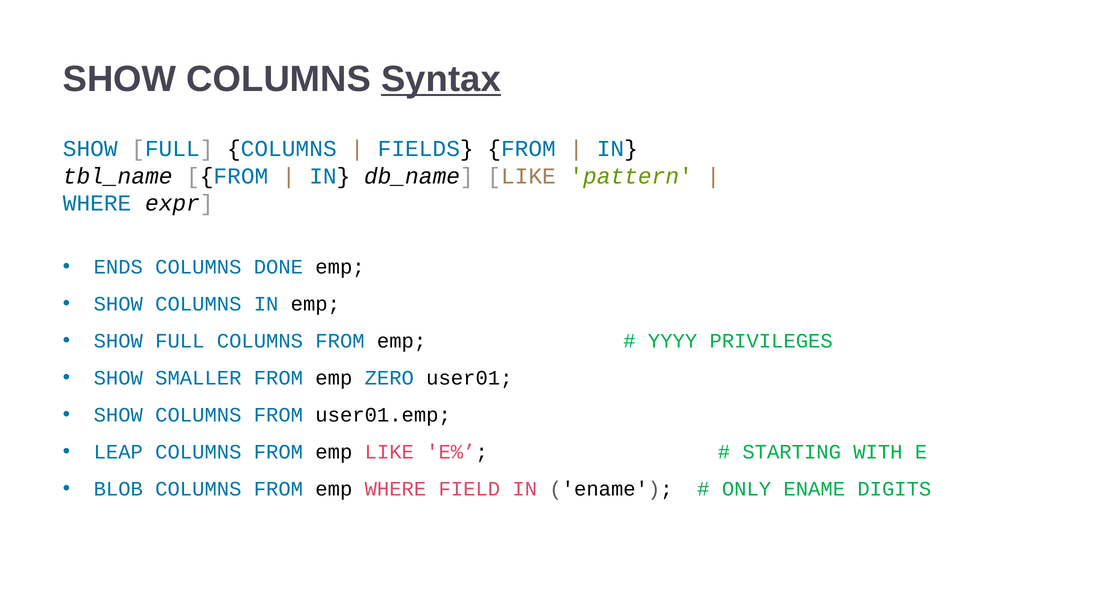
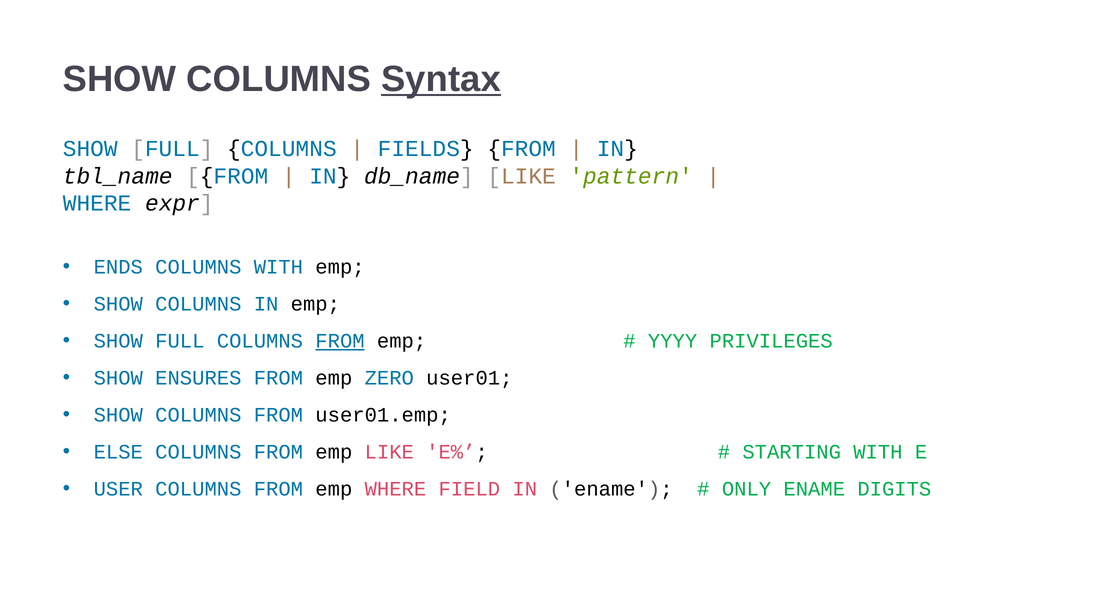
COLUMNS DONE: DONE -> WITH (278, 267)
FROM underline: none -> present (340, 341)
SMALLER: SMALLER -> ENSURES (198, 378)
LEAP: LEAP -> ELSE (118, 452)
BLOB: BLOB -> USER (118, 489)
